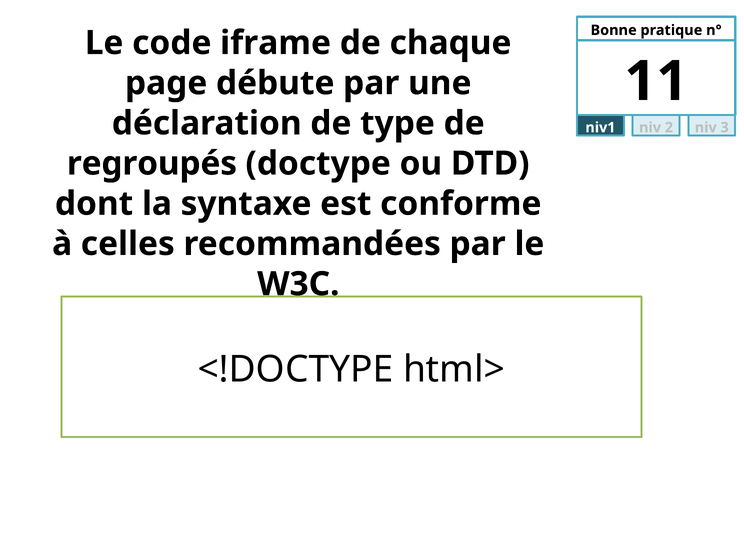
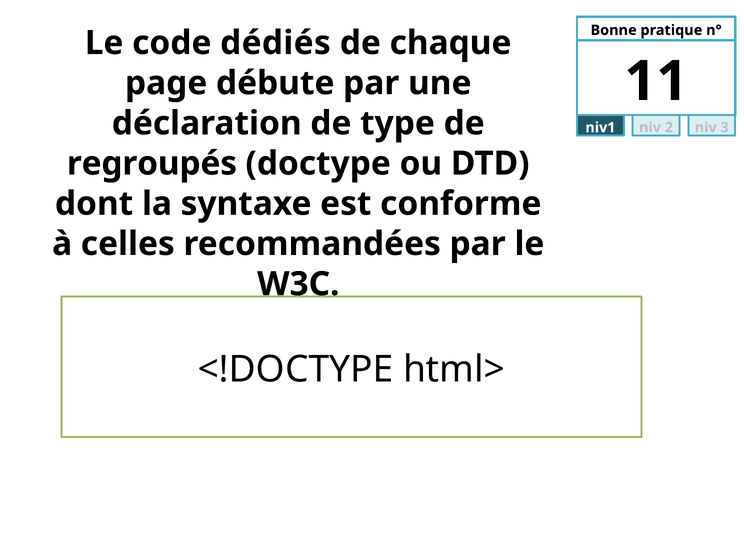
iframe: iframe -> dédiés (275, 43)
